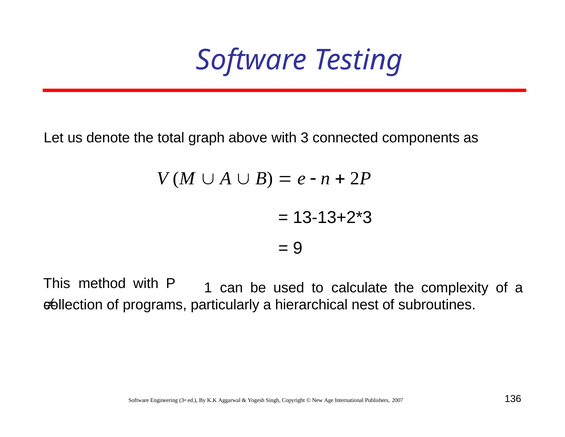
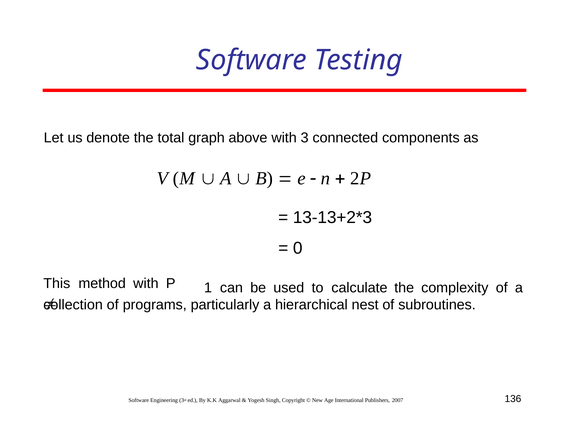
9: 9 -> 0 (298, 248)
